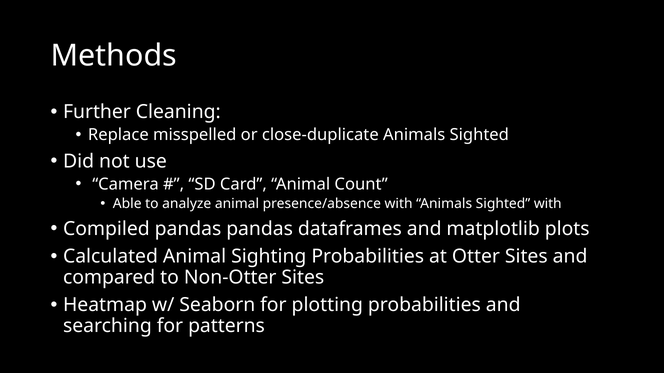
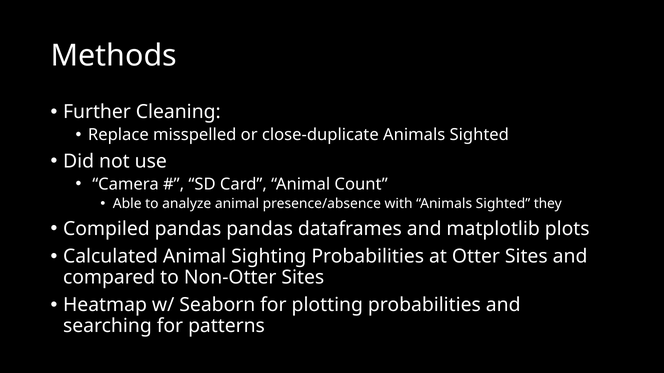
Sighted with: with -> they (548, 204)
